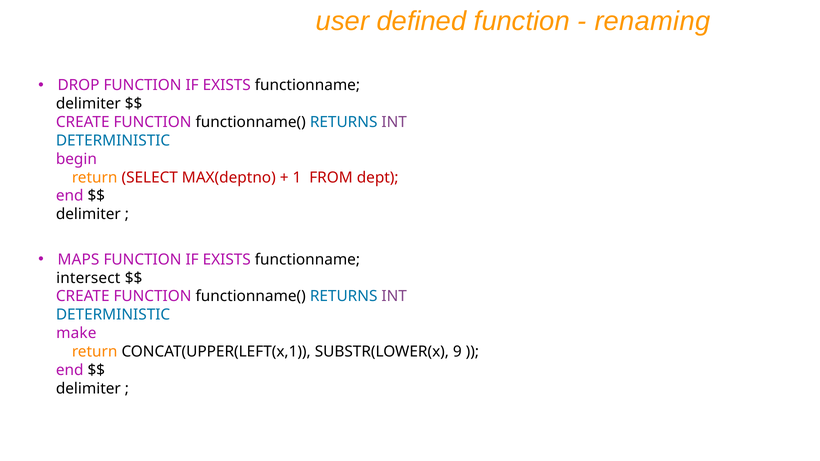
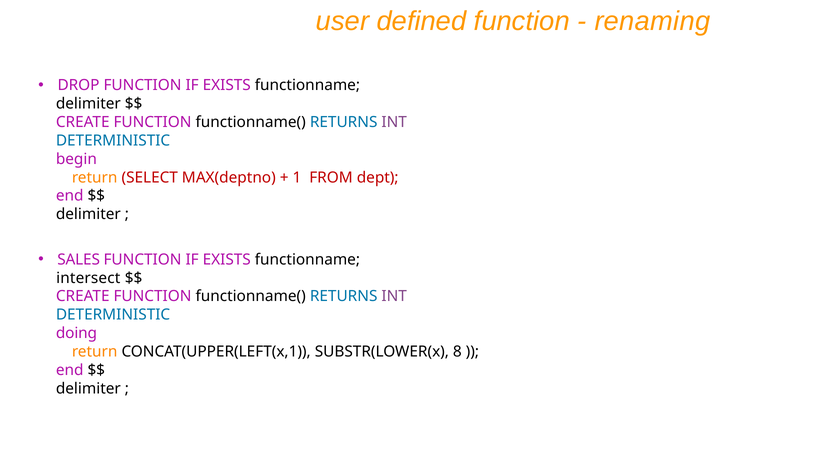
MAPS: MAPS -> SALES (79, 260)
make: make -> doing (76, 333)
9: 9 -> 8 (457, 352)
